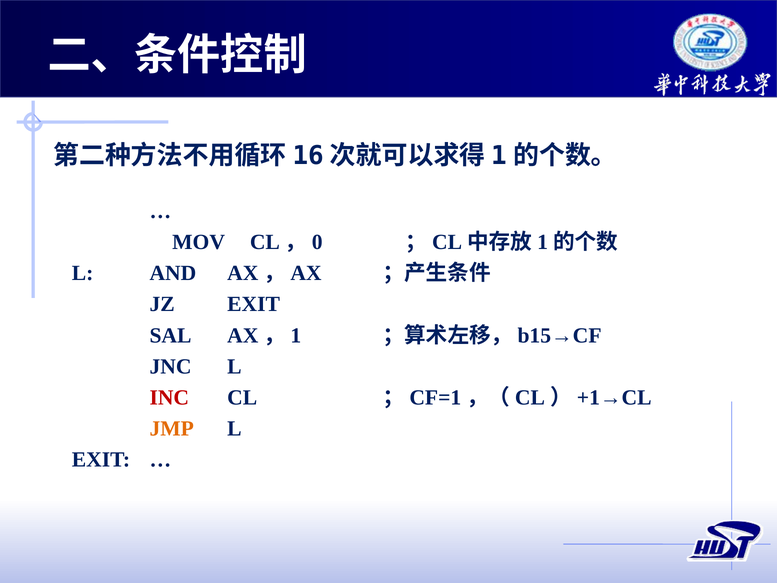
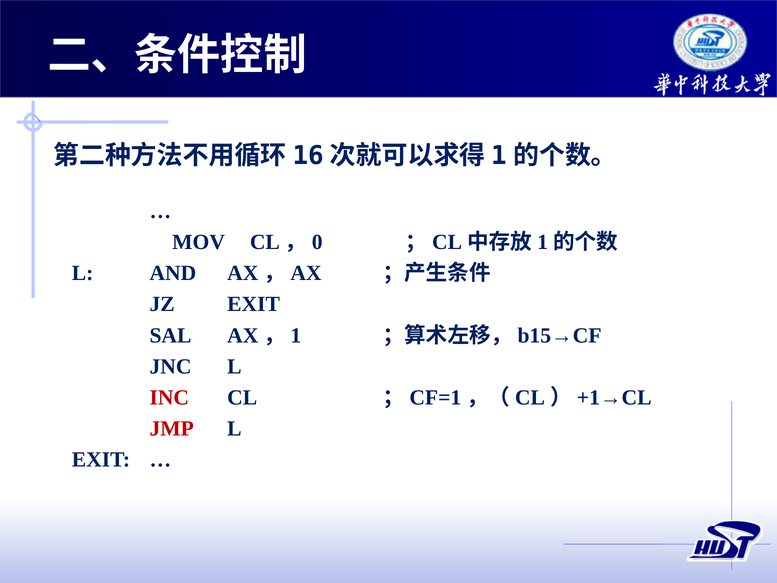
JMP colour: orange -> red (172, 429)
